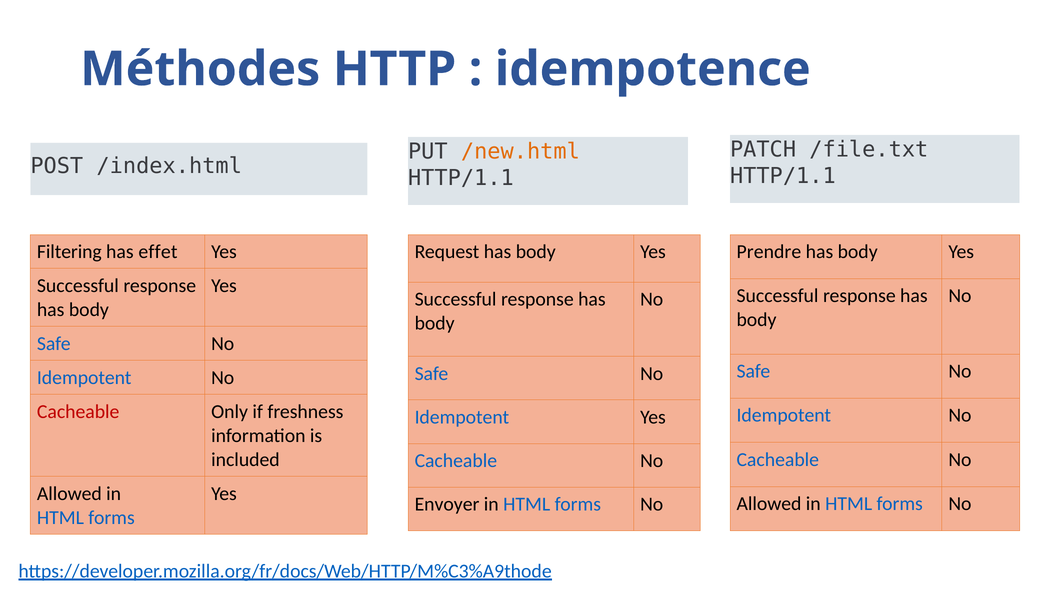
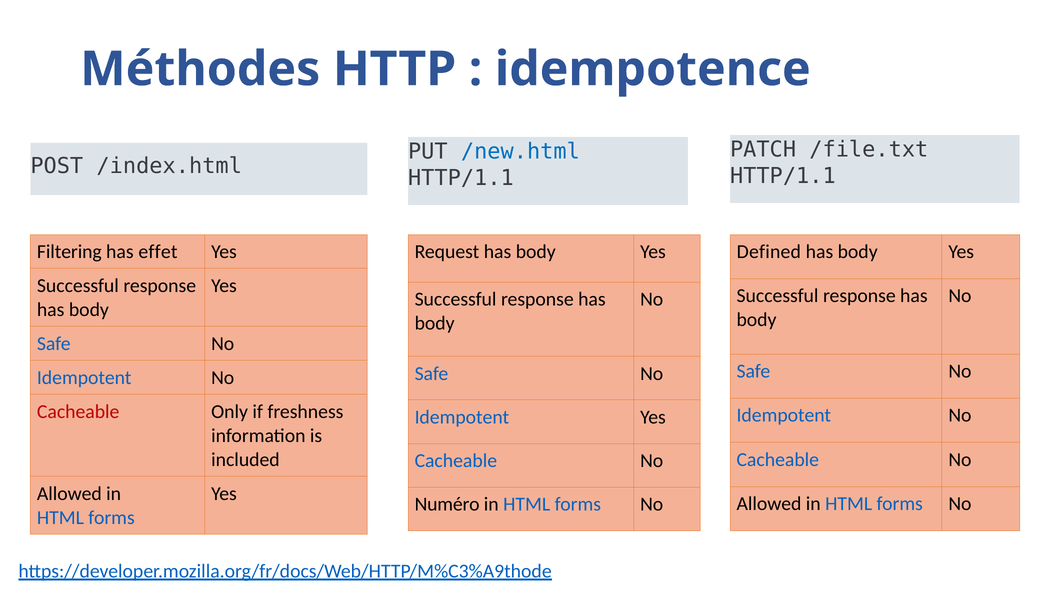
/new.html colour: orange -> blue (520, 152)
Prendre: Prendre -> Defined (769, 252)
Envoyer: Envoyer -> Numéro (447, 504)
